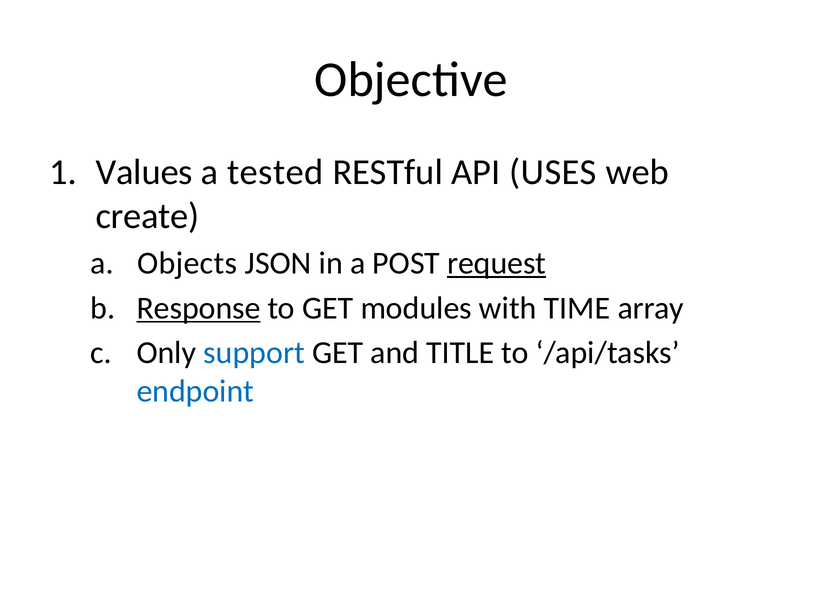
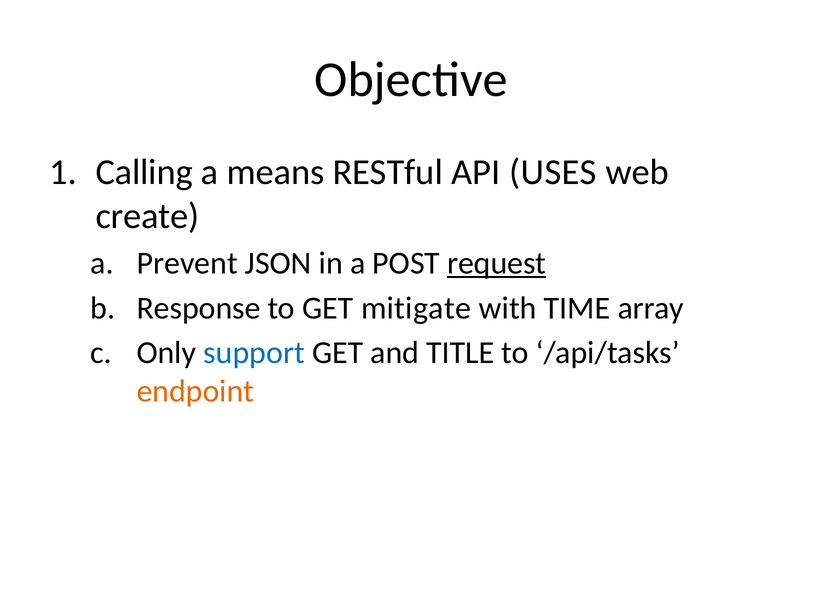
Values: Values -> Calling (144, 172)
tested: tested -> means (276, 172)
Objects: Objects -> Prevent (187, 263)
Response underline: present -> none (199, 308)
modules: modules -> mitigate (416, 308)
endpoint colour: blue -> orange (195, 391)
